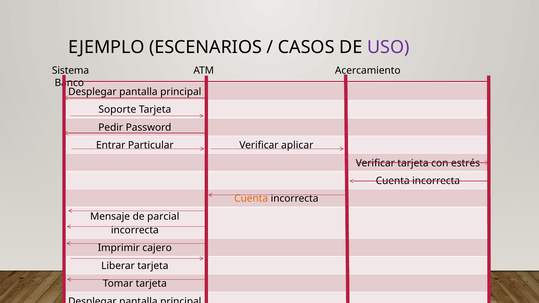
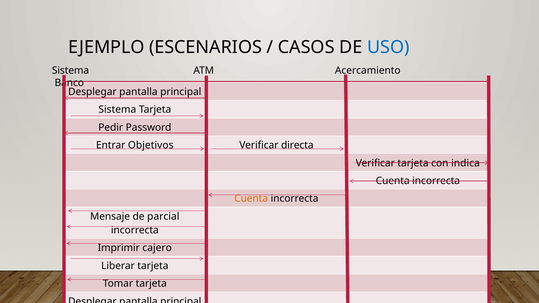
USO colour: purple -> blue (388, 47)
Soporte: Soporte -> Sistema (117, 110)
Particular: Particular -> Objetivos (151, 145)
aplicar: aplicar -> directa (297, 145)
estrés: estrés -> indica (466, 163)
